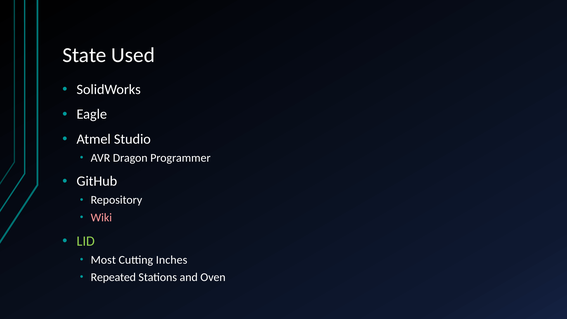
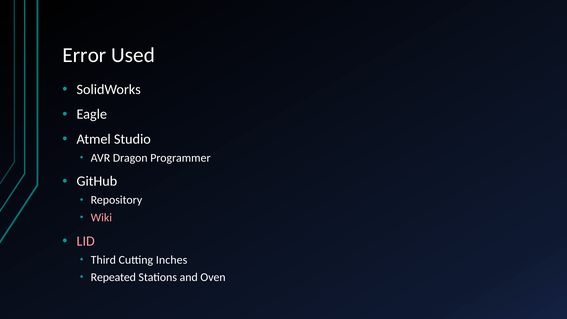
State: State -> Error (84, 55)
LID colour: light green -> pink (86, 241)
Most: Most -> Third (103, 260)
